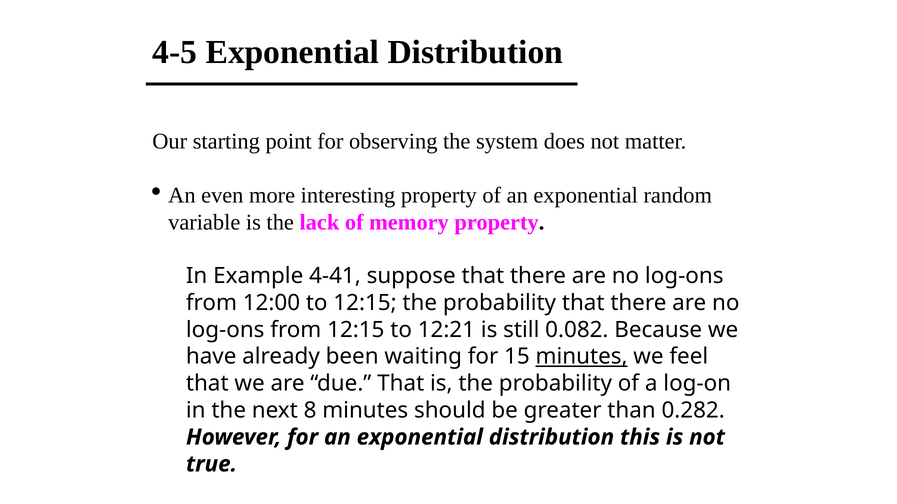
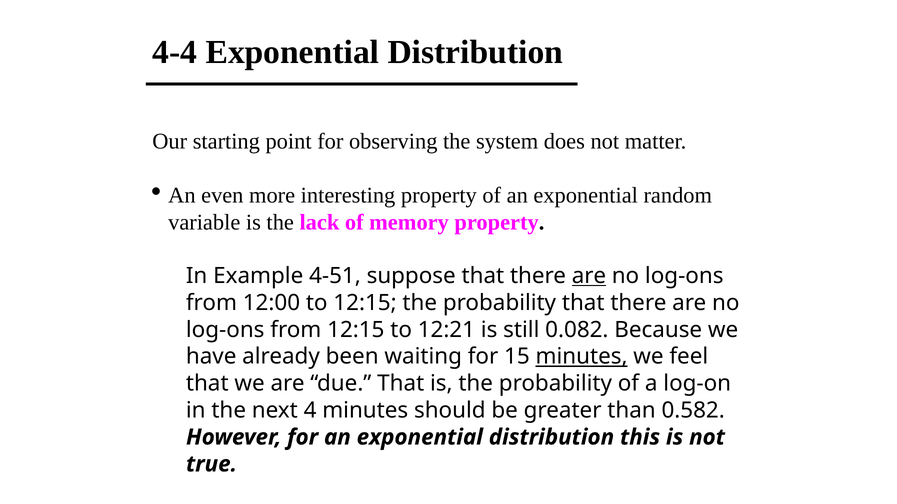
4-5: 4-5 -> 4-4 (175, 52)
4-41: 4-41 -> 4-51 (335, 276)
are underline: none -> present (589, 276)
8: 8 -> 4 (310, 411)
0.282: 0.282 -> 0.582 (693, 411)
